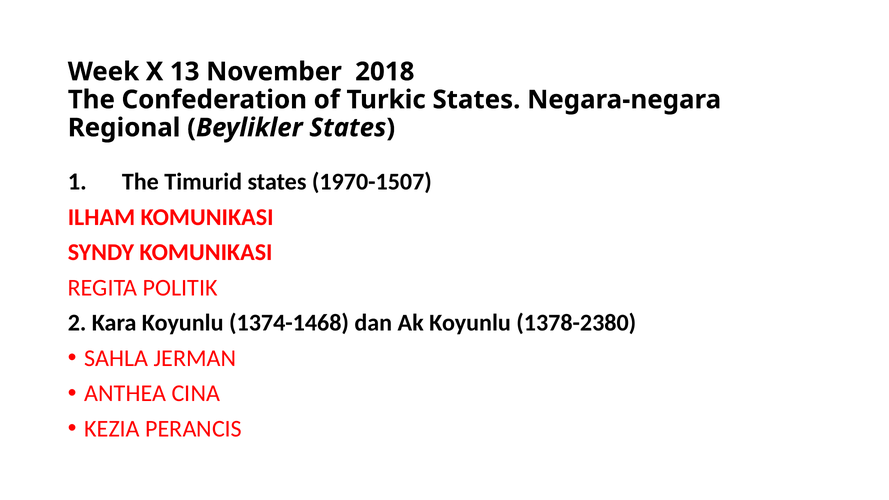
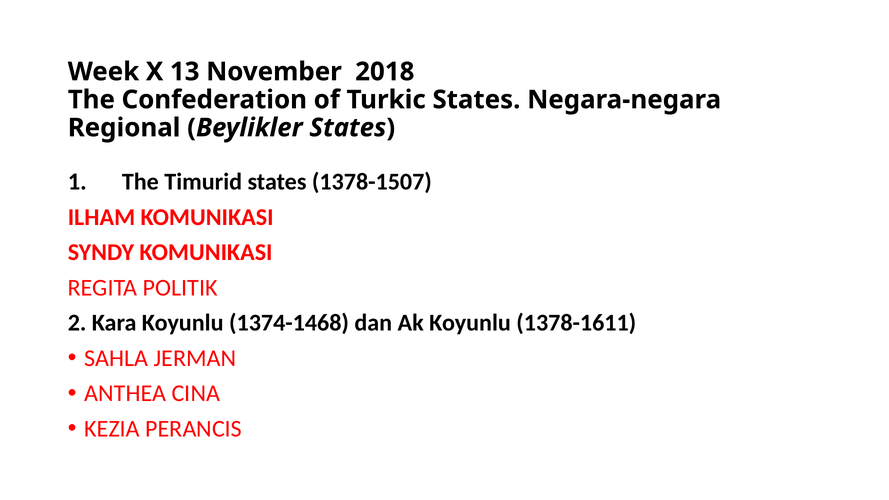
1970-1507: 1970-1507 -> 1378-1507 (372, 182)
1378-2380: 1378-2380 -> 1378-1611 (576, 323)
